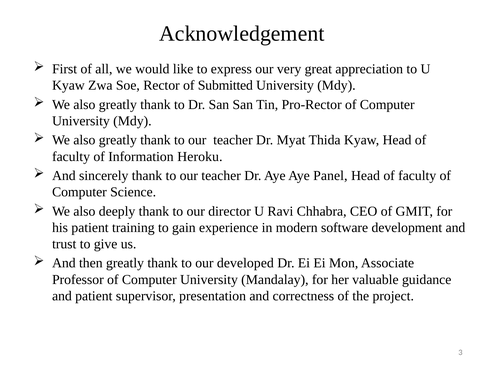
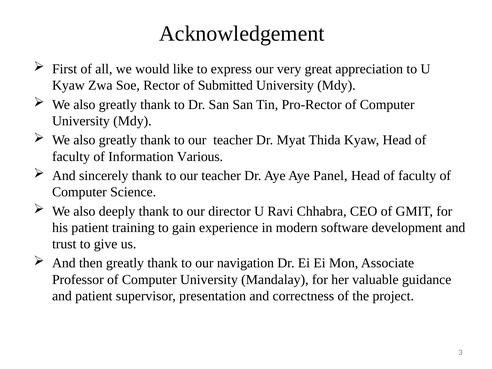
Heroku: Heroku -> Various (200, 157)
developed: developed -> navigation (245, 263)
